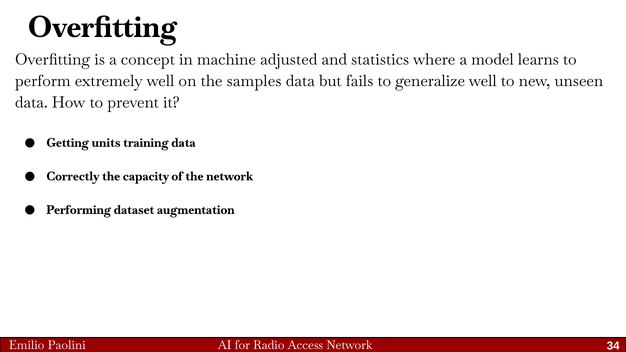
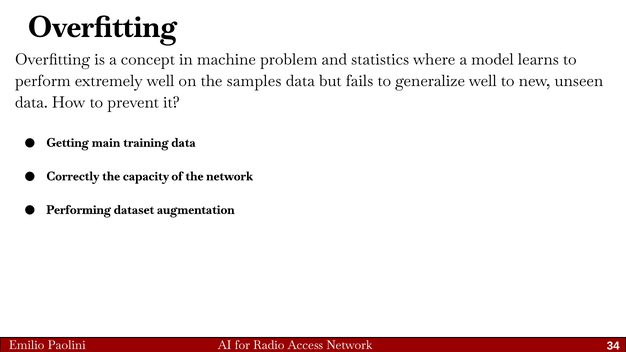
adjusted: adjusted -> problem (289, 59)
units: units -> main (106, 143)
